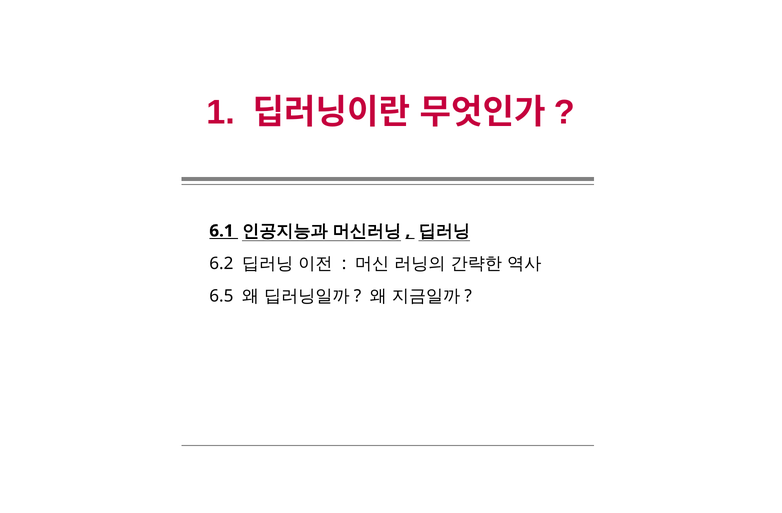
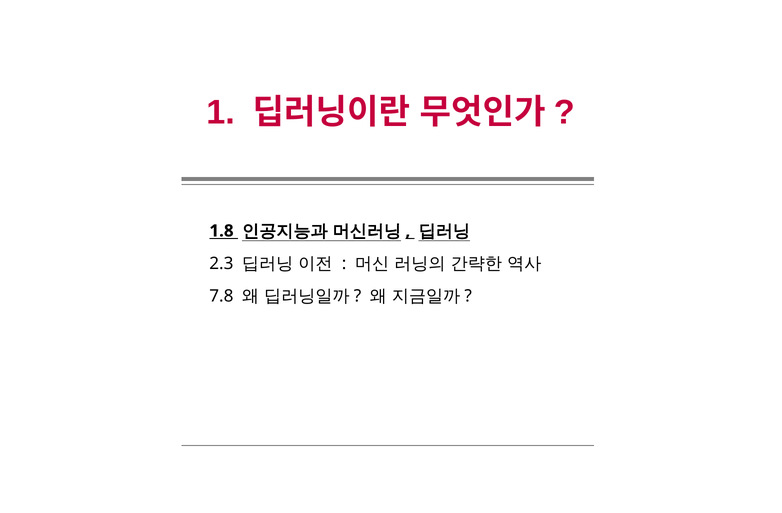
6.1: 6.1 -> 1.8 (221, 231)
6.2: 6.2 -> 2.3 (221, 264)
6.5: 6.5 -> 7.8 (221, 297)
